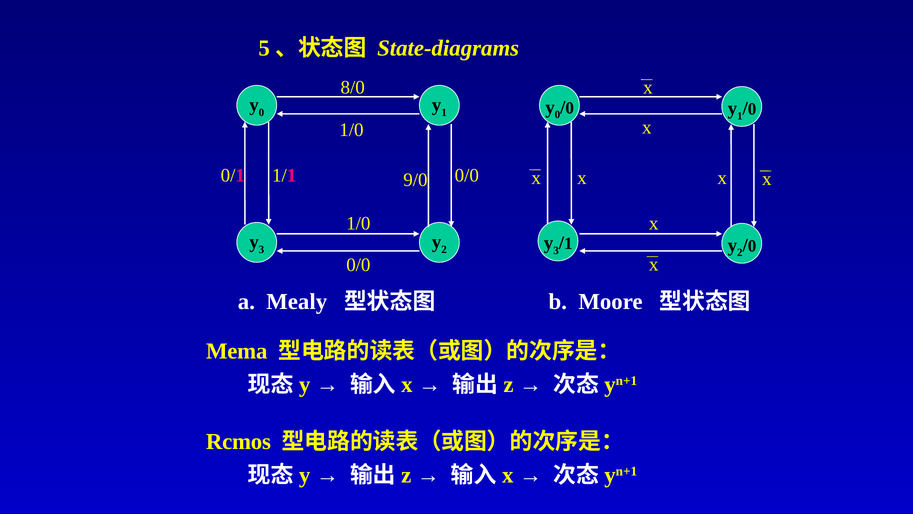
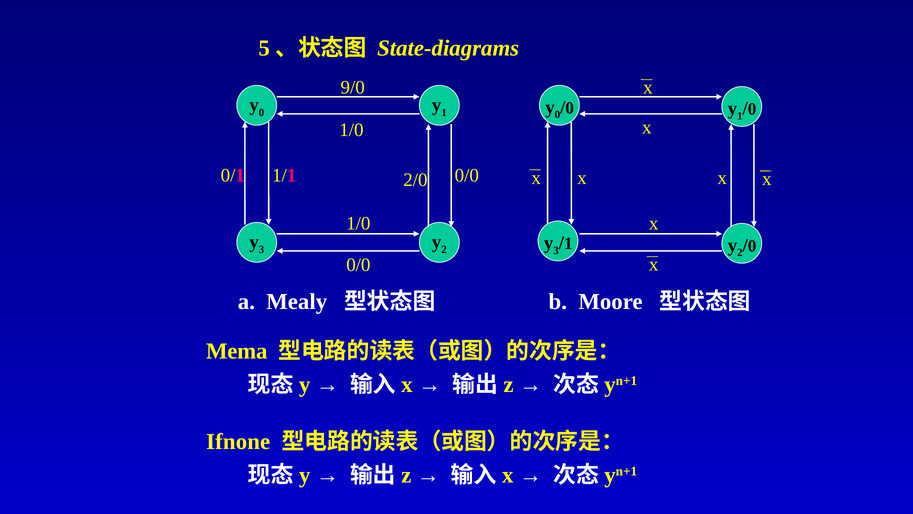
8/0: 8/0 -> 9/0 (353, 88)
9/0: 9/0 -> 2/0 (415, 180)
Rcmos: Rcmos -> Ifnone (238, 442)
